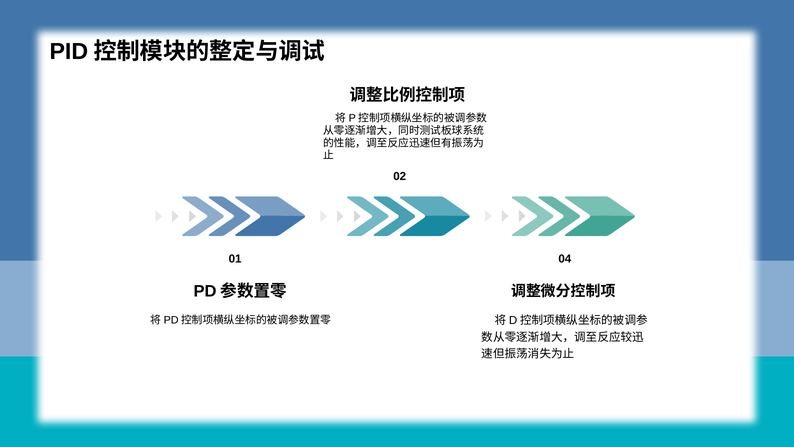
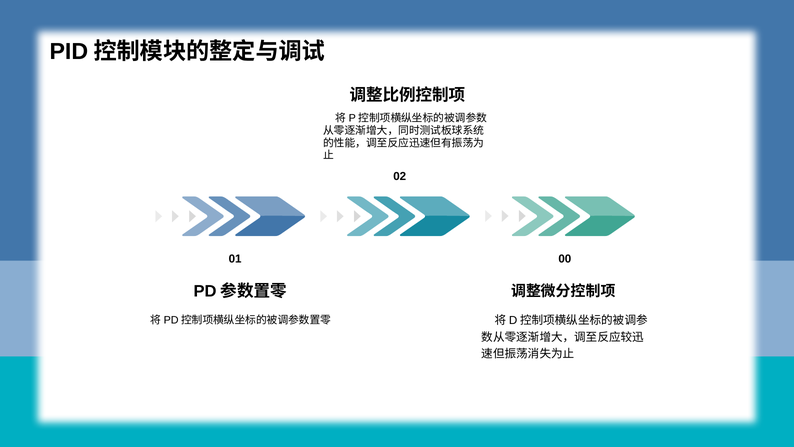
04: 04 -> 00 (565, 259)
